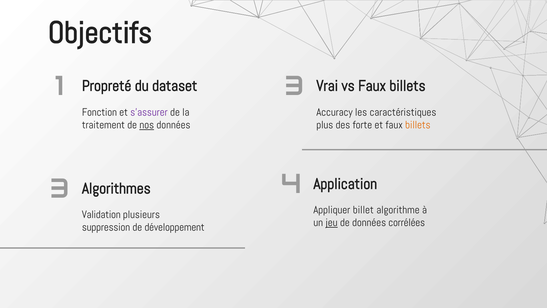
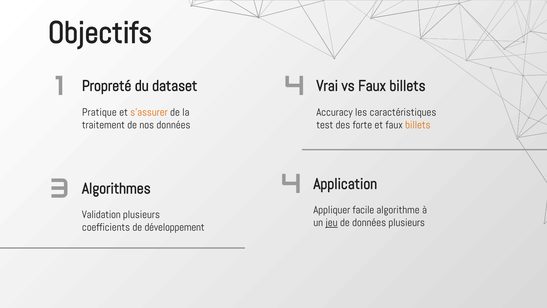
1 3: 3 -> 4 (295, 86)
Fonction: Fonction -> Pratique (99, 112)
s’assurer colour: purple -> orange (149, 112)
nos underline: present -> none (147, 125)
plus: plus -> test (325, 125)
billet: billet -> facile (363, 210)
données corrélées: corrélées -> plusieurs (407, 223)
suppression: suppression -> coefficients (106, 227)
